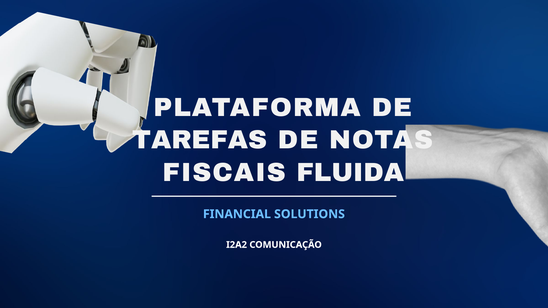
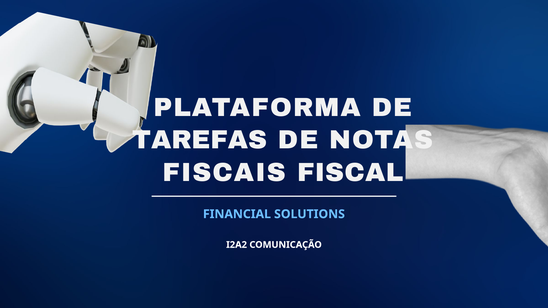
FLUIDA: FLUIDA -> FISCAL (350, 173)
